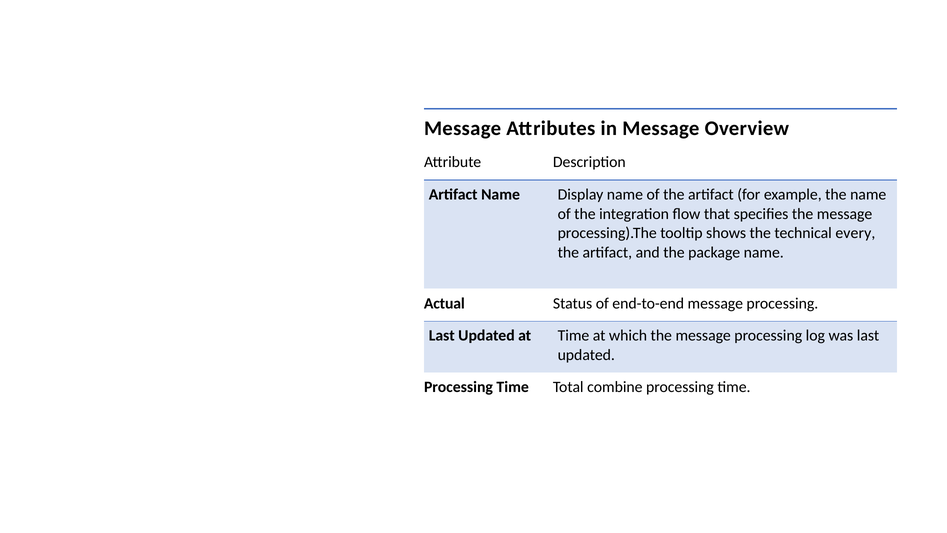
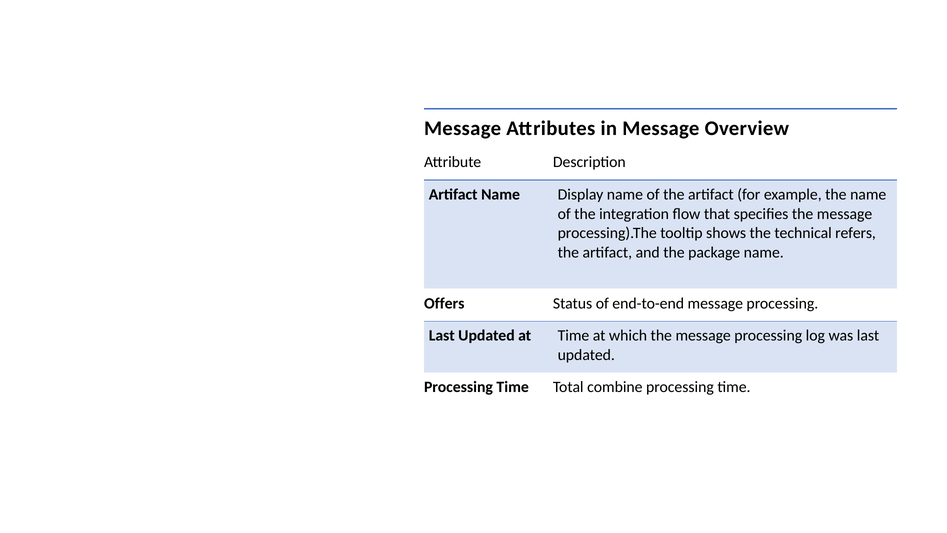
every: every -> refers (856, 233)
Actual: Actual -> Offers (444, 303)
